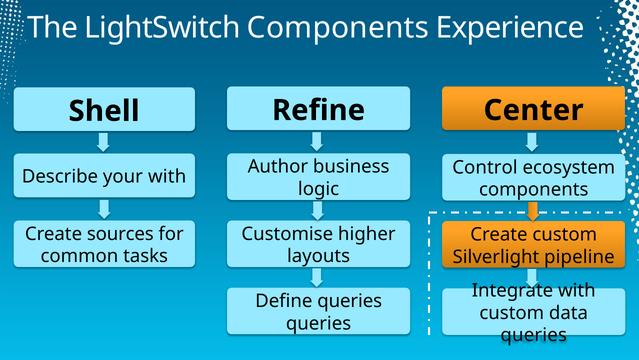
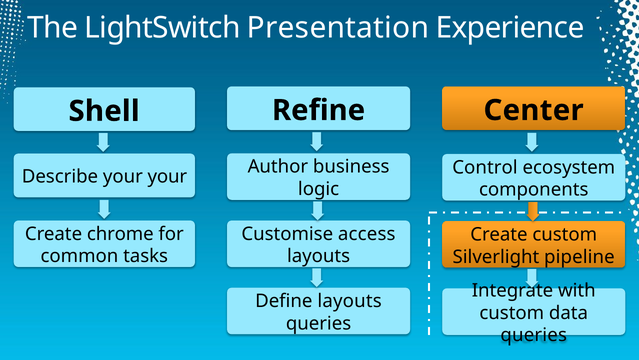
LightSwitch Components: Components -> Presentation (338, 28)
your with: with -> your (167, 177)
sources: sources -> chrome (120, 234)
higher: higher -> access (367, 234)
Define queries: queries -> layouts (350, 301)
